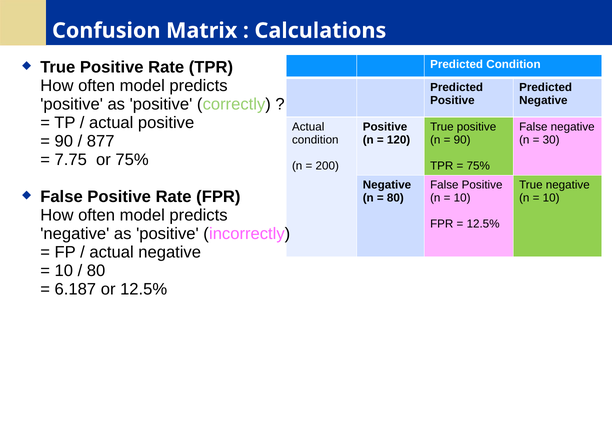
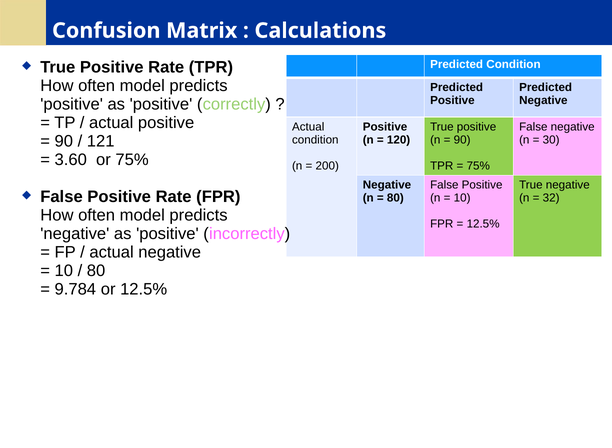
877: 877 -> 121 (101, 141)
7.75: 7.75 -> 3.60 (71, 160)
10: 10 -> 32 (551, 198)
6.187: 6.187 -> 9.784 (75, 289)
